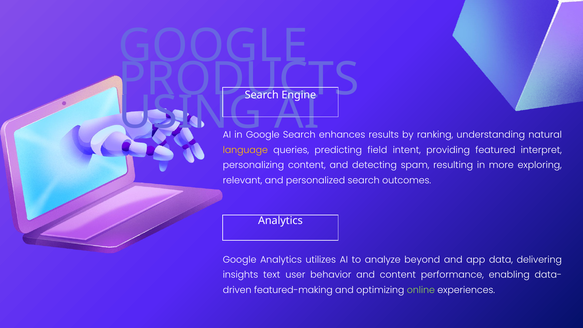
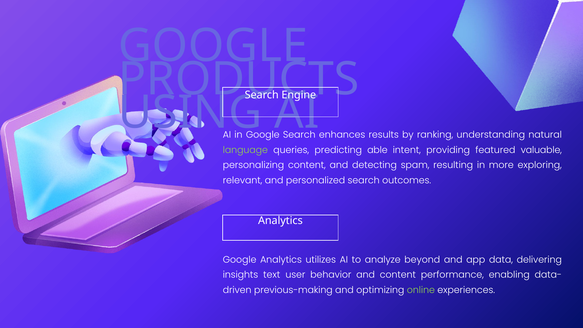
language colour: yellow -> light green (245, 150)
field: field -> able (377, 150)
interpret: interpret -> valuable (541, 150)
featured-making: featured-making -> previous-making (293, 290)
